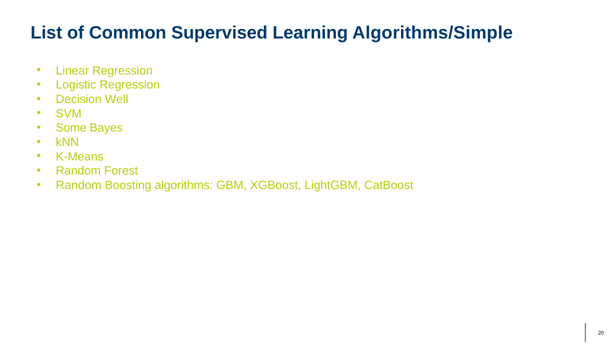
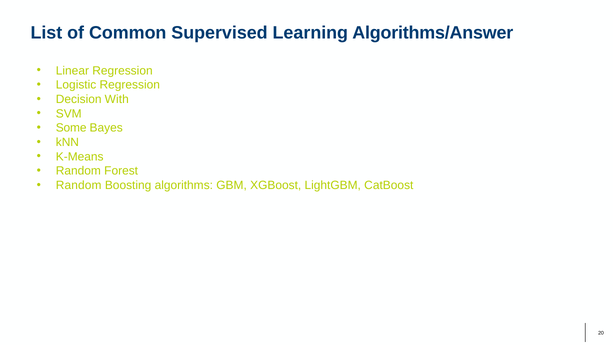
Algorithms/Simple: Algorithms/Simple -> Algorithms/Answer (433, 33)
Well: Well -> With (117, 99)
